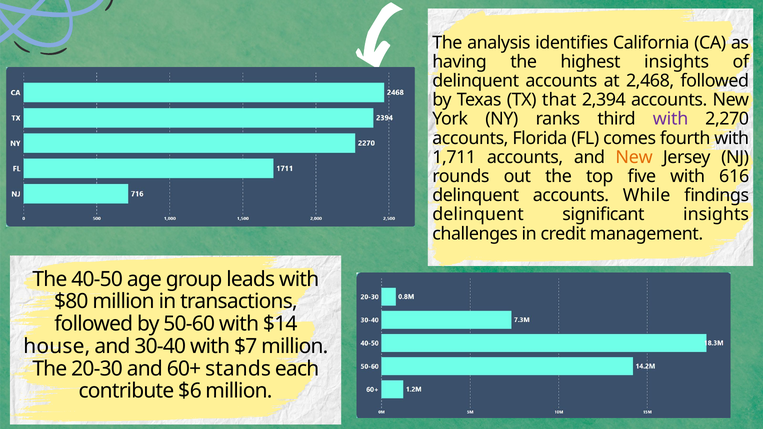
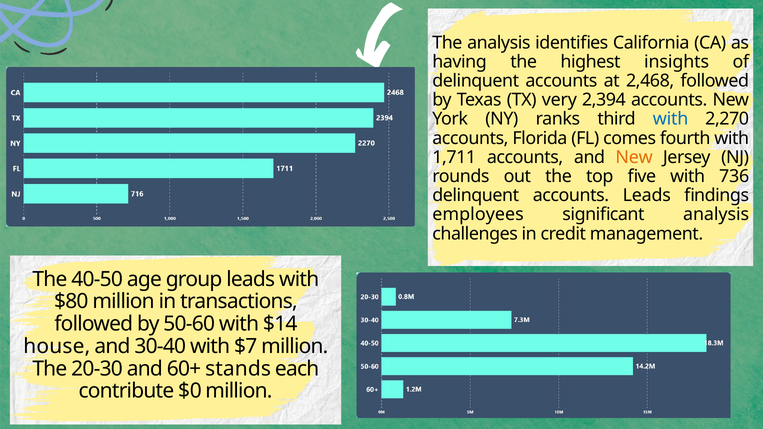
that: that -> very (559, 100)
with colour: purple -> blue (671, 119)
616: 616 -> 736 (734, 176)
accounts While: While -> Leads (647, 196)
delinquent: delinquent -> employees (478, 215)
significant insights: insights -> analysis (716, 215)
$6: $6 -> $0 (190, 391)
